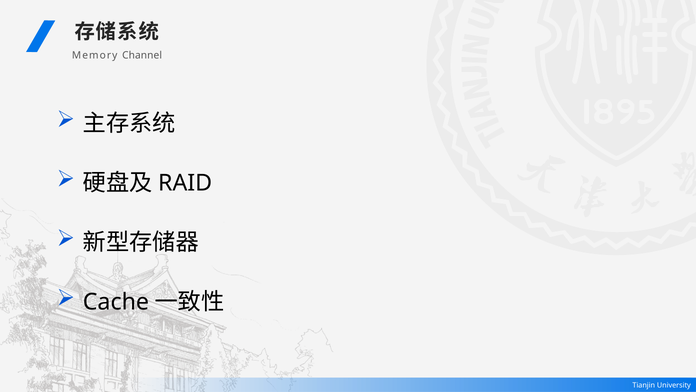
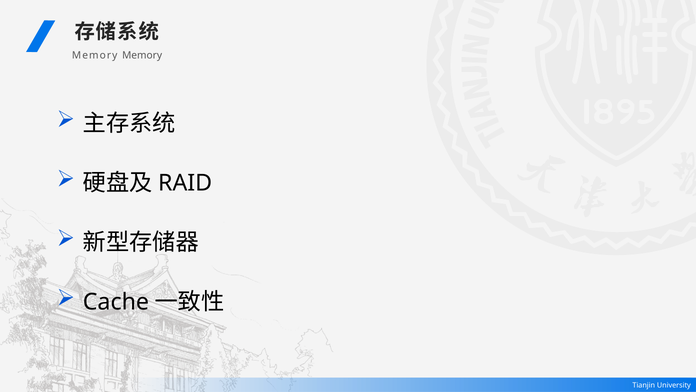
Memory Channel: Channel -> Memory (142, 55)
